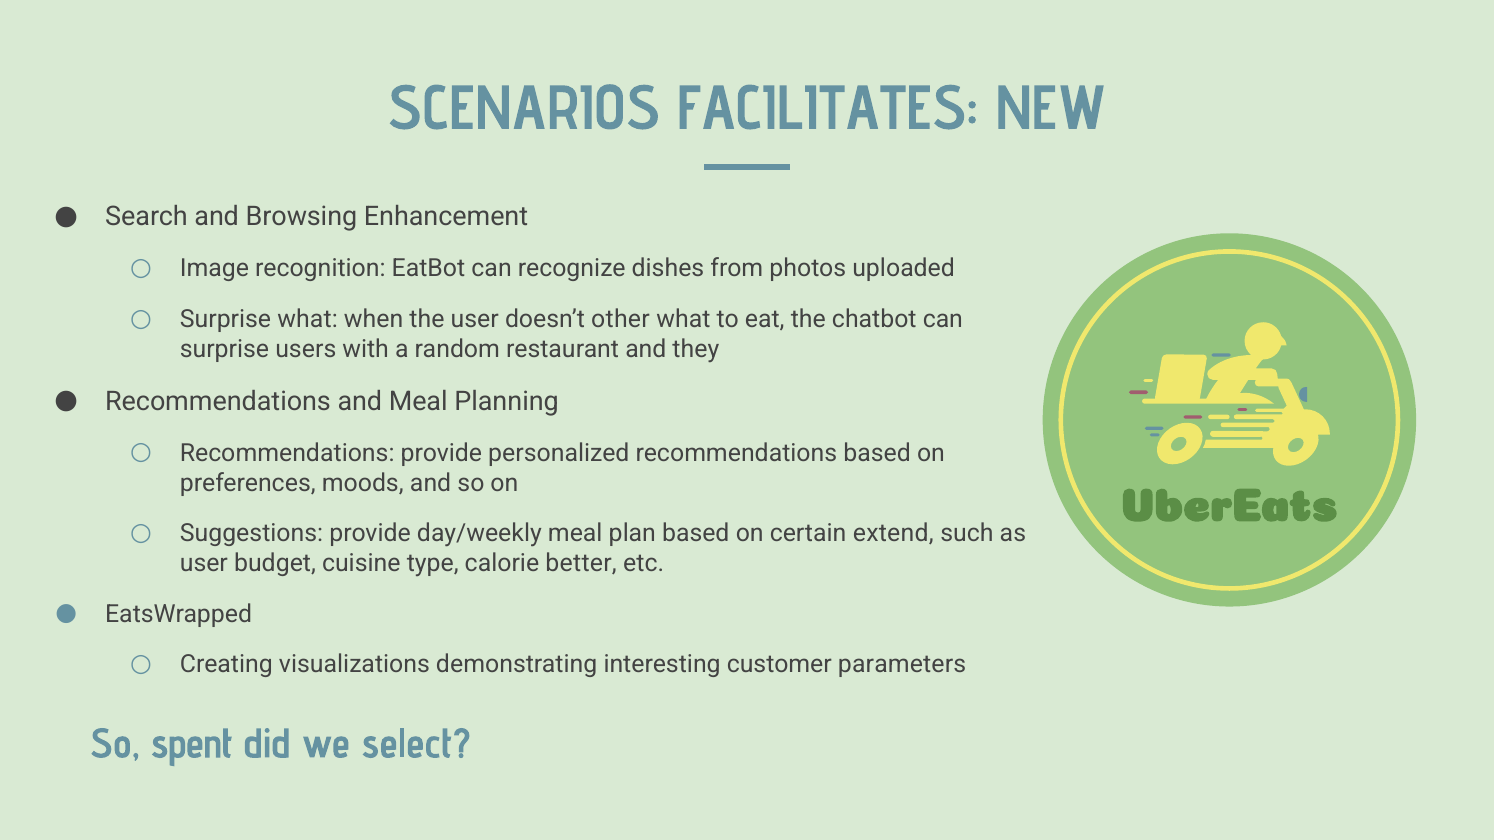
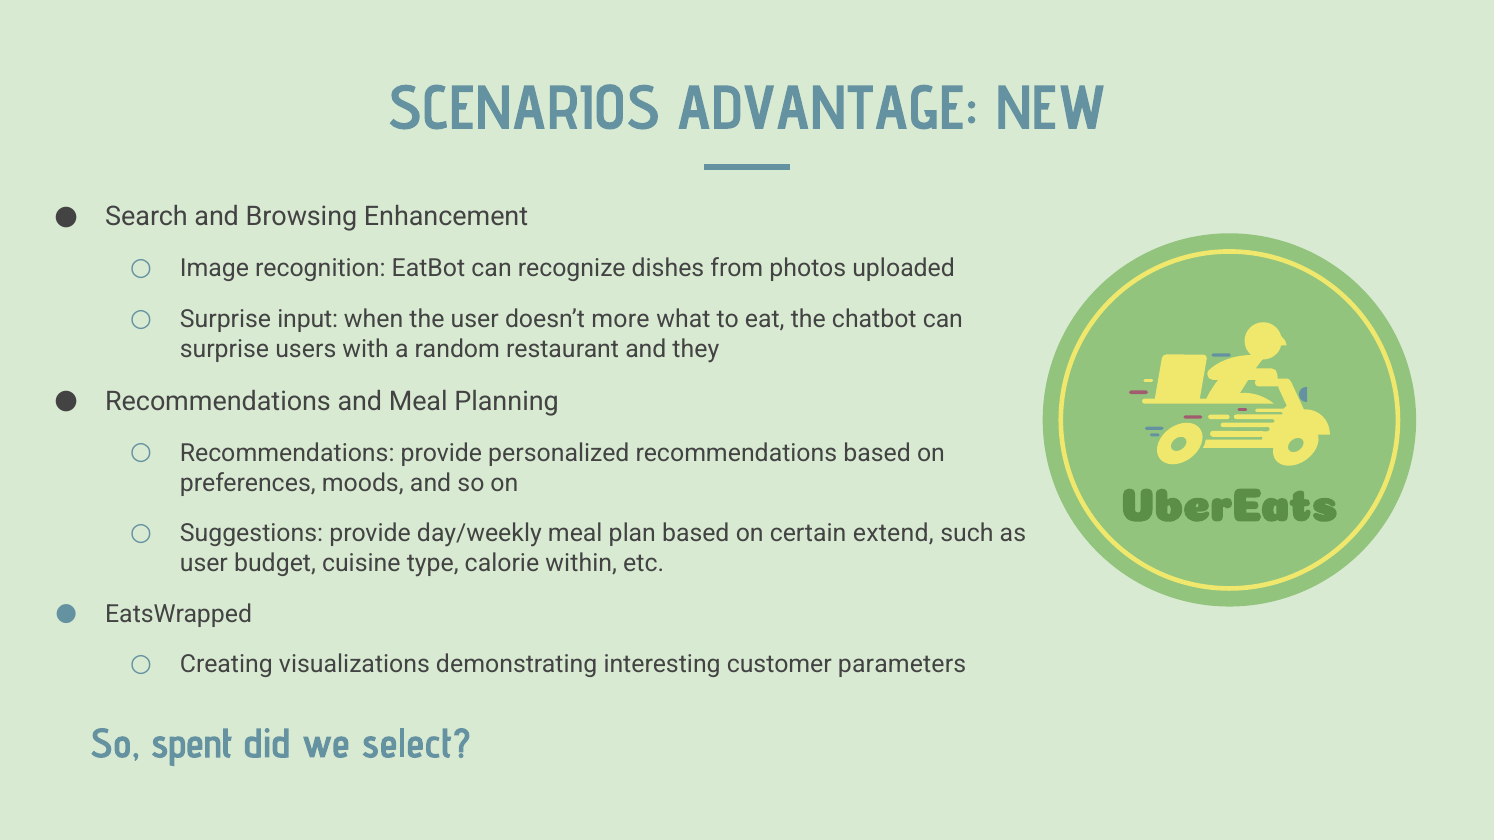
FACILITATES: FACILITATES -> ADVANTAGE (827, 108)
Surprise what: what -> input (308, 320)
other: other -> more (620, 320)
better: better -> within (581, 564)
